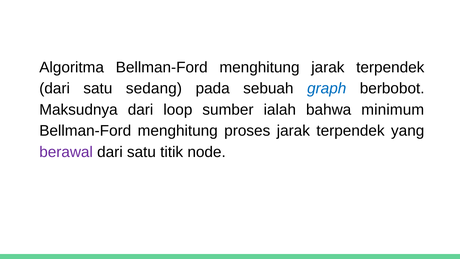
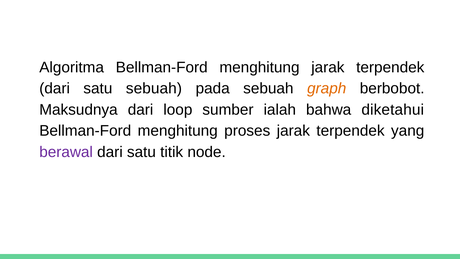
satu sedang: sedang -> sebuah (154, 88)
graph colour: blue -> orange (327, 88)
minimum: minimum -> diketahui (393, 110)
